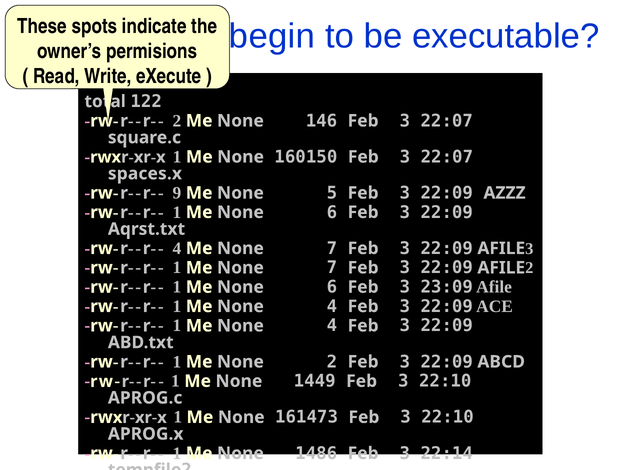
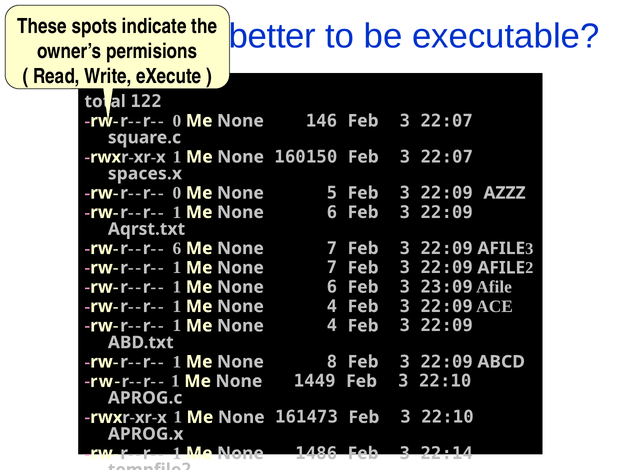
begin: begin -> better (272, 36)
2: 2 -> 0 (177, 121)
9: 9 -> 0 (177, 193)
4: 4 -> 6 (177, 248)
None 2: 2 -> 8 (332, 361)
